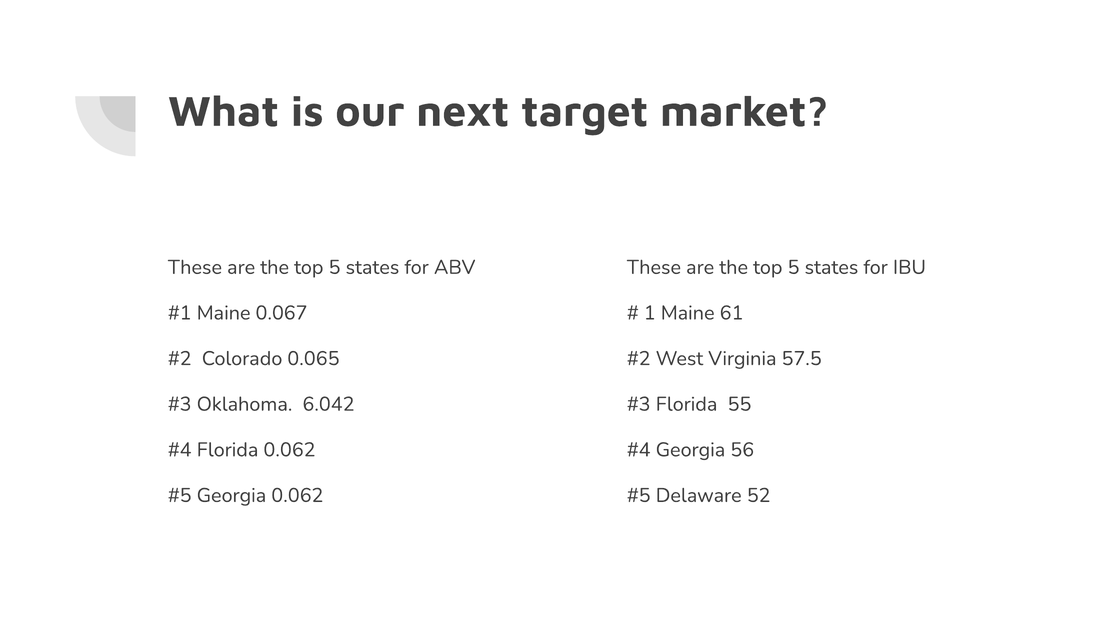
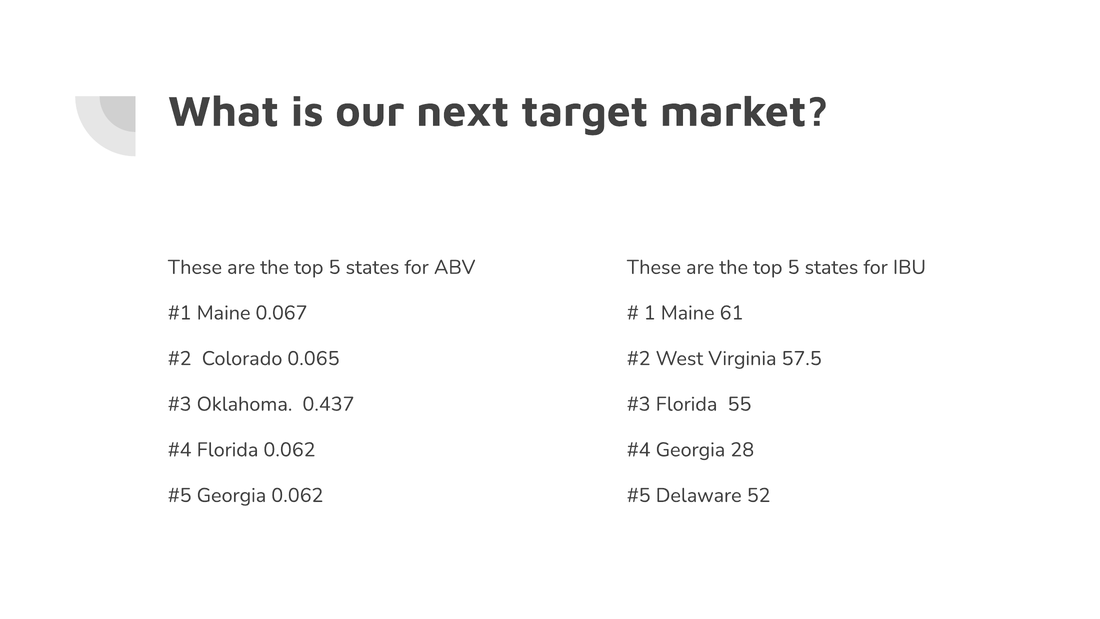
6.042: 6.042 -> 0.437 (328, 404)
56: 56 -> 28 (742, 450)
